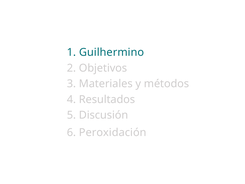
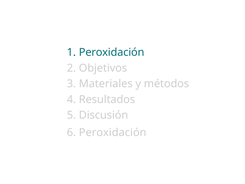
1 Guilhermino: Guilhermino -> Peroxidación (112, 52)
